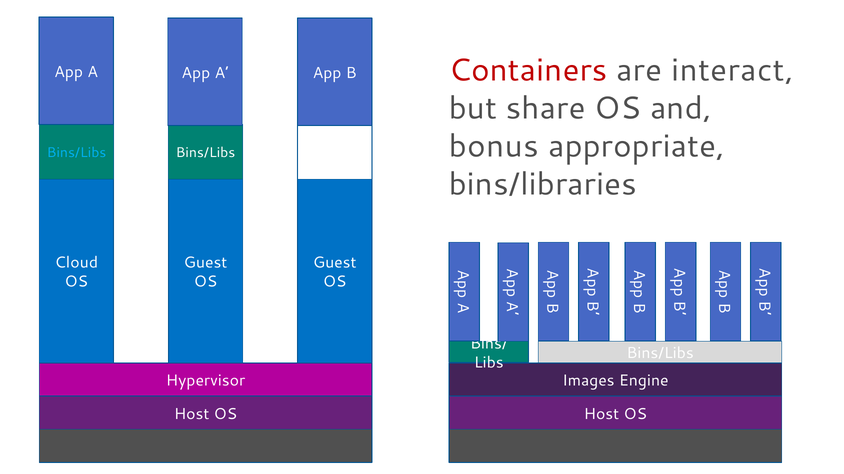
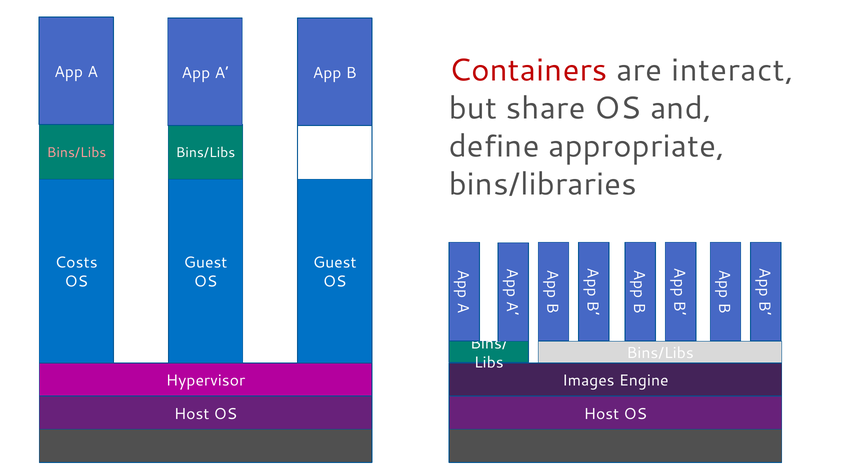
bonus: bonus -> define (494, 147)
Bins/Libs colour: light blue -> pink (76, 153)
Cloud: Cloud -> Costs (76, 263)
